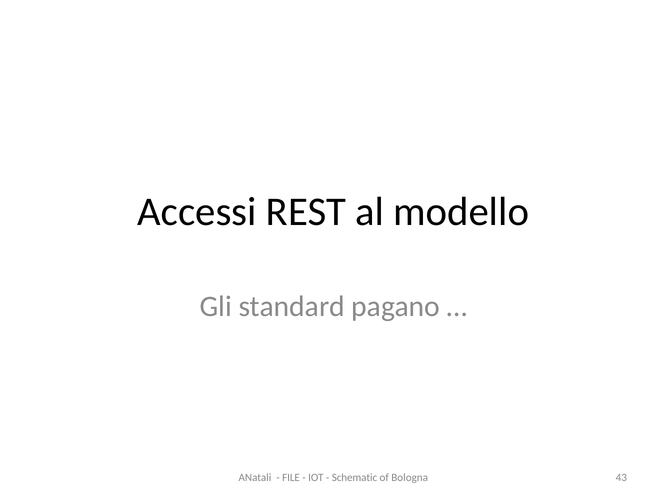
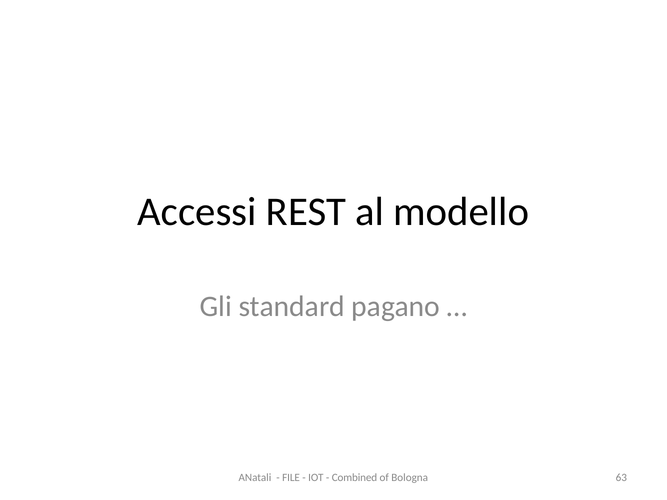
Schematic: Schematic -> Combined (354, 478)
43: 43 -> 63 (621, 478)
